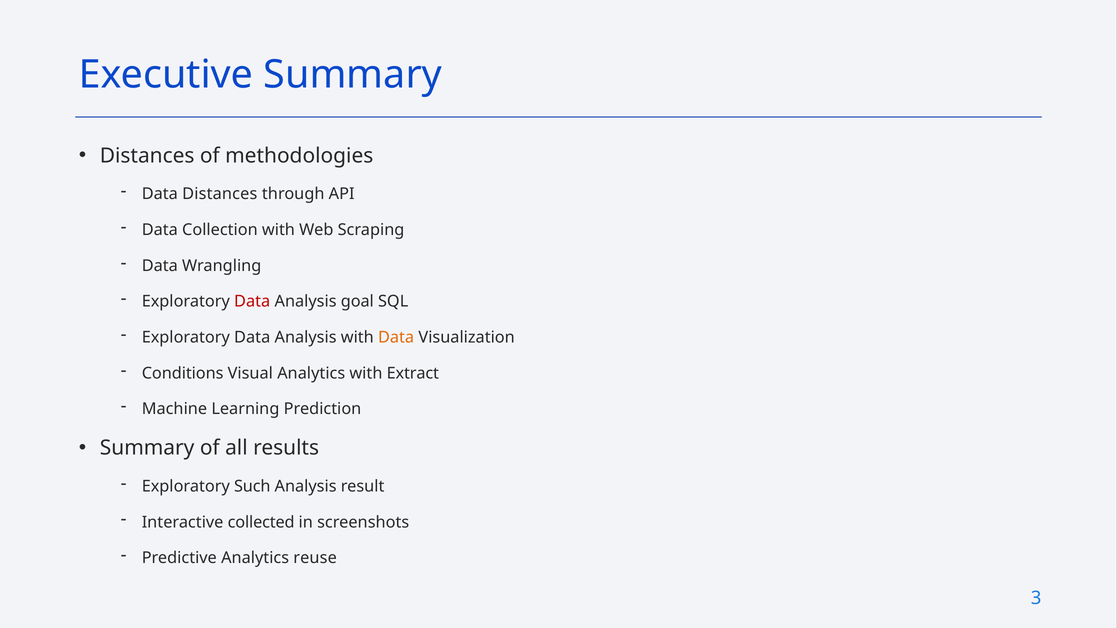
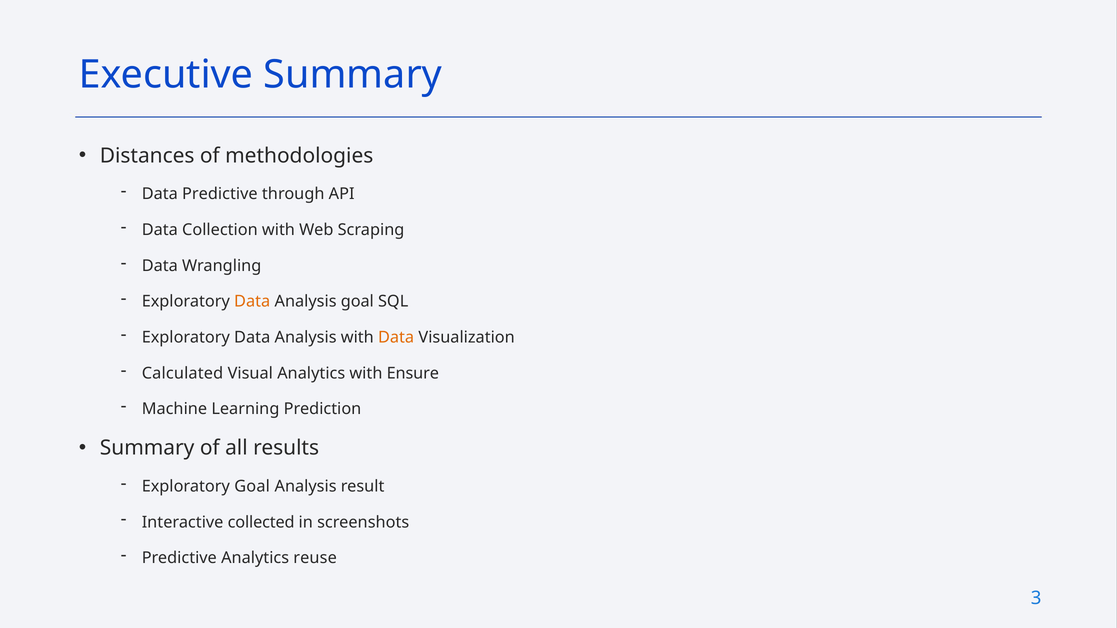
Data Distances: Distances -> Predictive (220, 194)
Data colour: red -> orange (252, 302)
Conditions: Conditions -> Calculated (182, 373)
Extract: Extract -> Ensure (413, 373)
Exploratory Such: Such -> Goal (252, 487)
